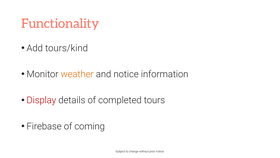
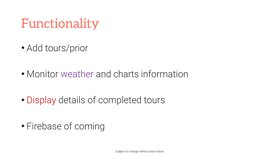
tours/kind: tours/kind -> tours/prior (67, 48)
weather colour: orange -> purple (77, 74)
and notice: notice -> charts (126, 74)
